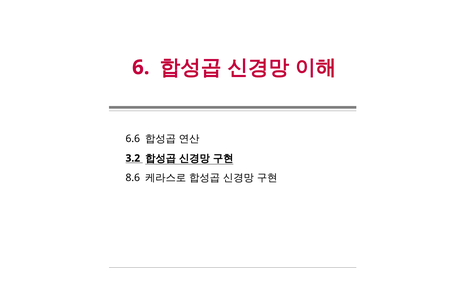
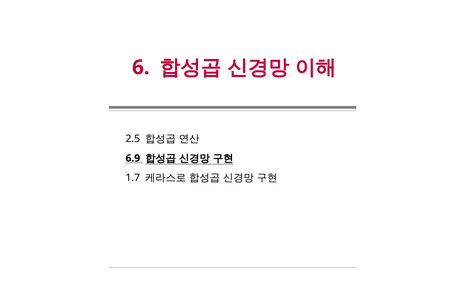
6.6: 6.6 -> 2.5 (133, 139)
3.2: 3.2 -> 6.9 (133, 158)
8.6: 8.6 -> 1.7 (133, 178)
